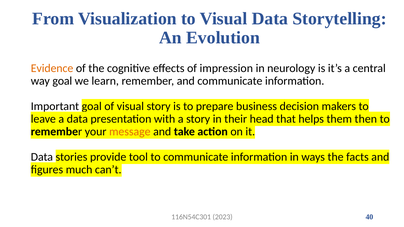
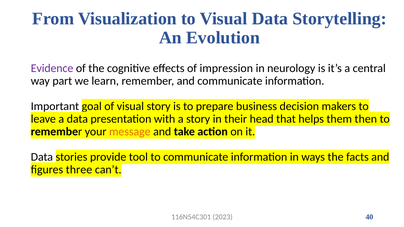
Evidence colour: orange -> purple (52, 68)
way goal: goal -> part (62, 81)
much: much -> three (79, 170)
